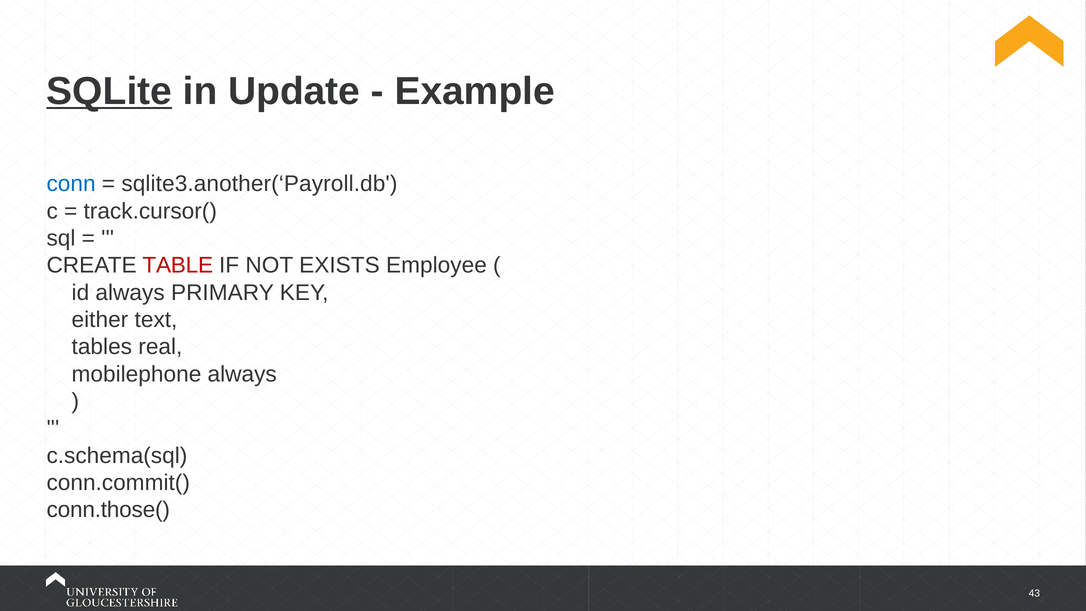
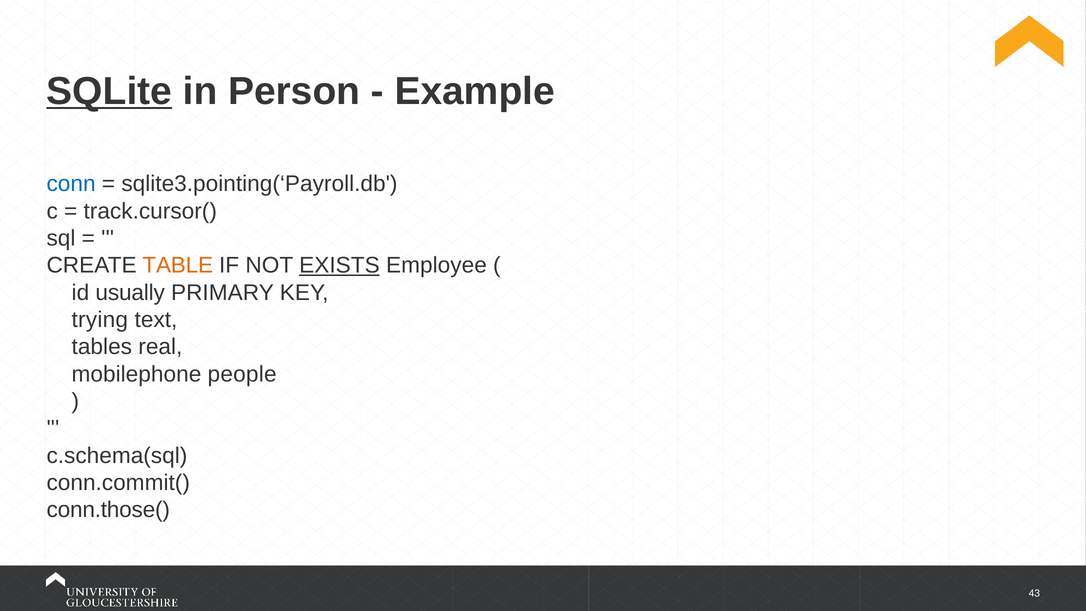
Update: Update -> Person (294, 91)
sqlite3.another(‘Payroll.db: sqlite3.another(‘Payroll.db -> sqlite3.pointing(‘Payroll.db (259, 184)
TABLE colour: red -> orange (178, 265)
EXISTS underline: none -> present (339, 265)
id always: always -> usually (130, 292)
either: either -> trying (100, 320)
mobilephone always: always -> people (242, 374)
